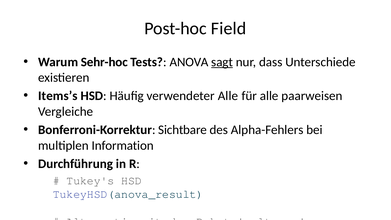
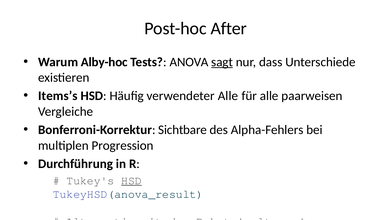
Field: Field -> After (229, 28)
Sehr-hoc: Sehr-hoc -> Alby-hoc (104, 62)
Information: Information -> Progression (123, 145)
HSD underline: none -> present (131, 180)
